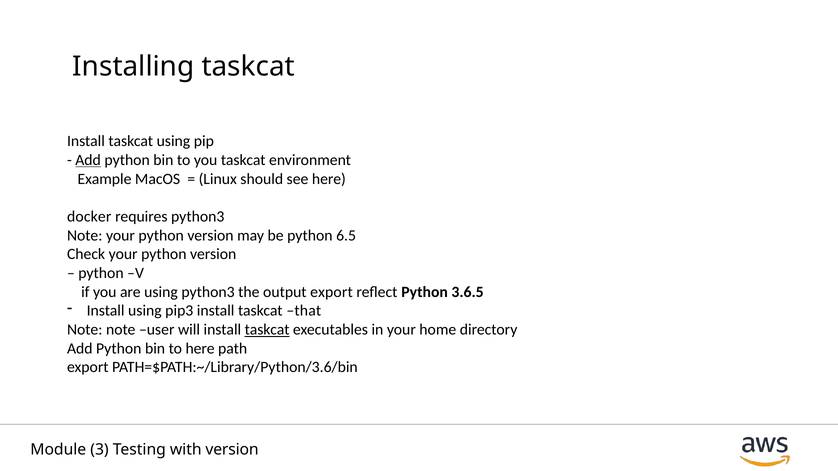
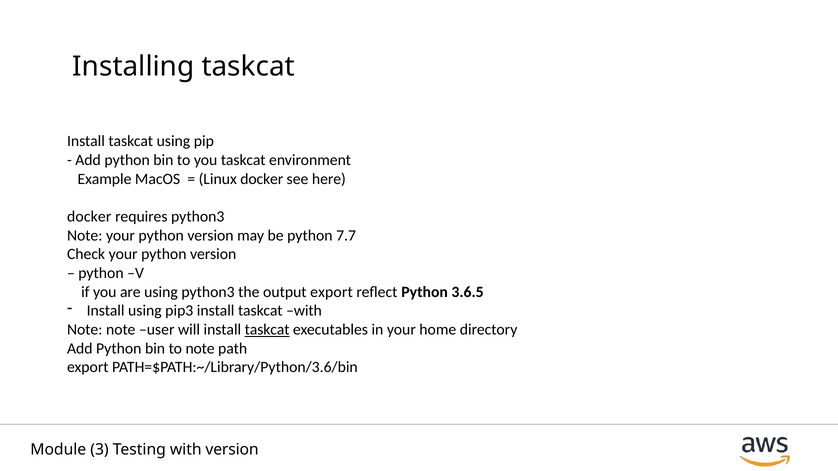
Add underline: present -> none (88, 160)
Linux should: should -> docker (262, 179)
6.5: 6.5 -> 7.7 (346, 236)
taskcat that: that -> with (304, 311)
to here: here -> note (200, 349)
